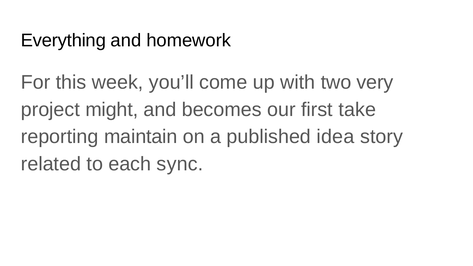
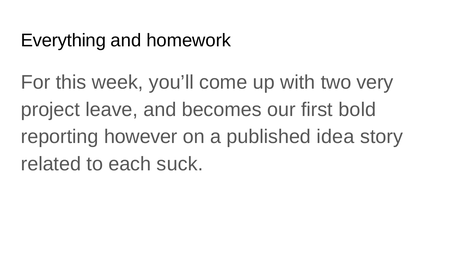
might: might -> leave (112, 110)
take: take -> bold (357, 110)
maintain: maintain -> however (141, 137)
sync: sync -> suck (180, 164)
